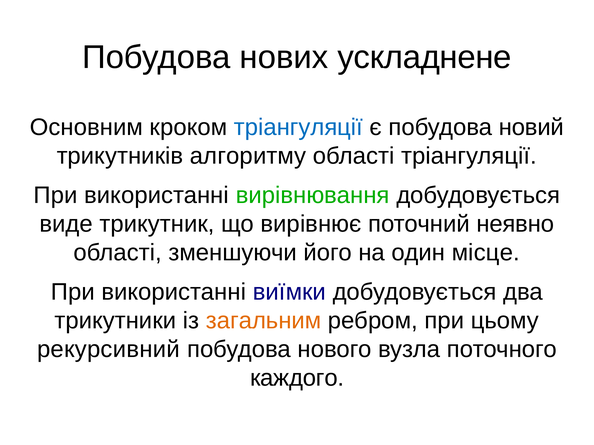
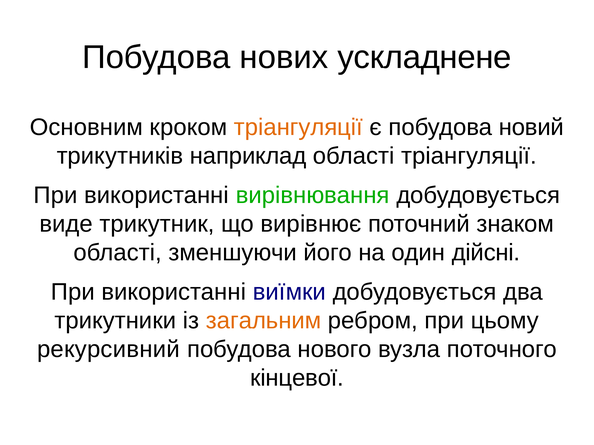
тріангуляції colour: blue -> orange (298, 127)
алгоритму: алгоритму -> наприклад (248, 156)
неявно: неявно -> знаком (515, 224)
місце: місце -> дійсні (486, 253)
каждого: каждого -> кінцевої (297, 378)
